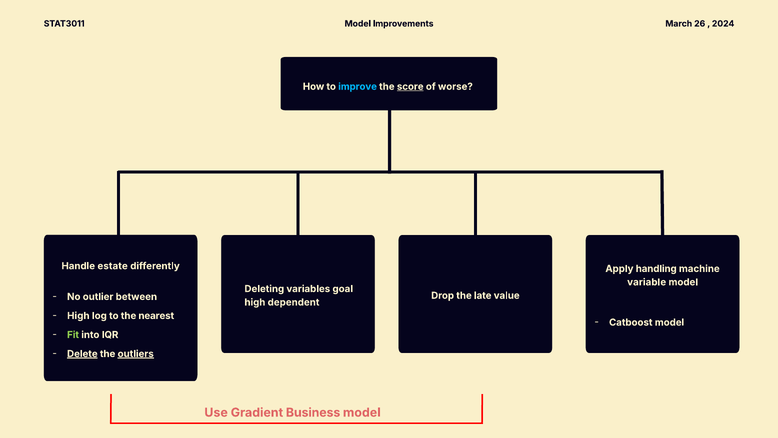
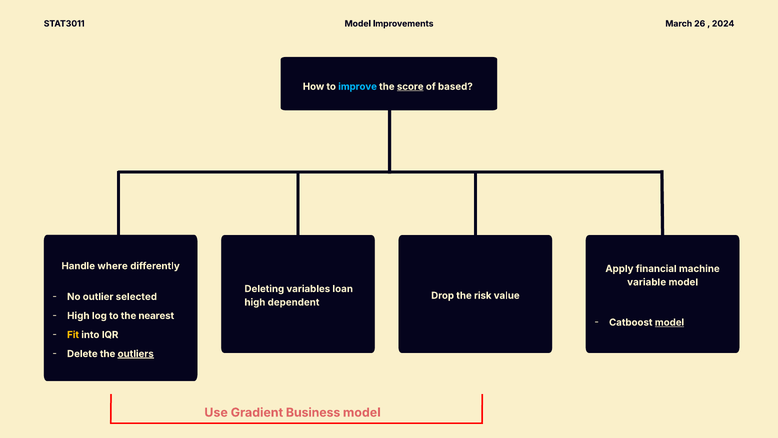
worse: worse -> based (455, 87)
estate: estate -> where (113, 266)
handling: handling -> financial (656, 268)
goal: goal -> loan (343, 289)
late: late -> risk (483, 295)
between: between -> selected (136, 296)
model underline: none -> present (670, 322)
Fit colour: light green -> yellow (73, 335)
Delete underline: present -> none (82, 354)
